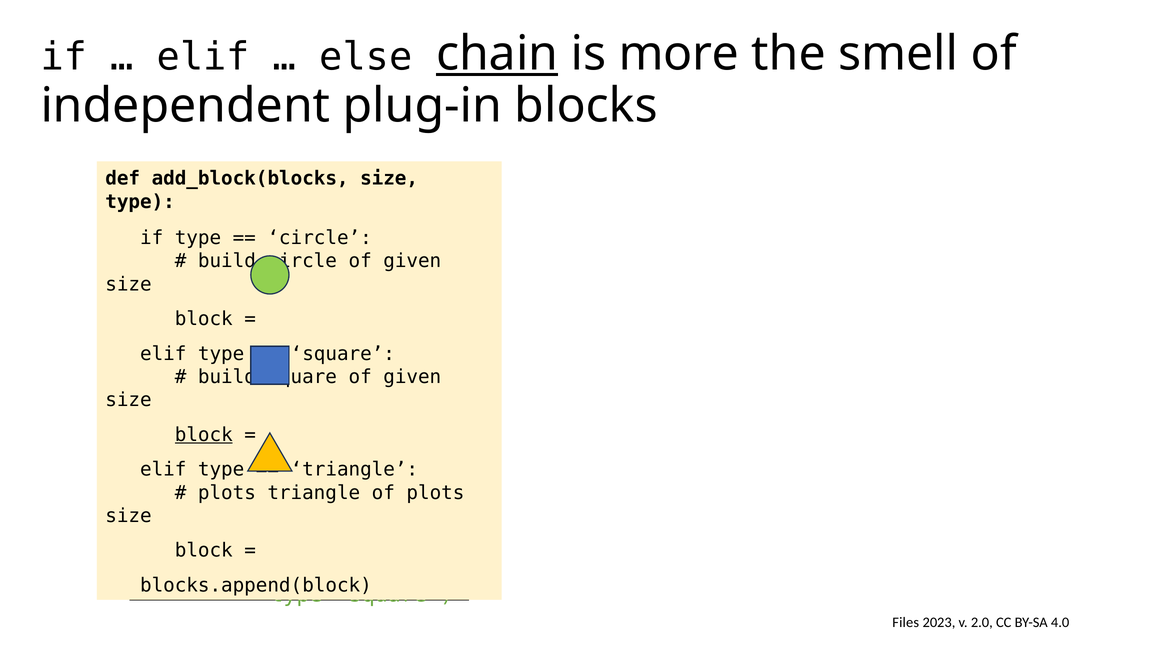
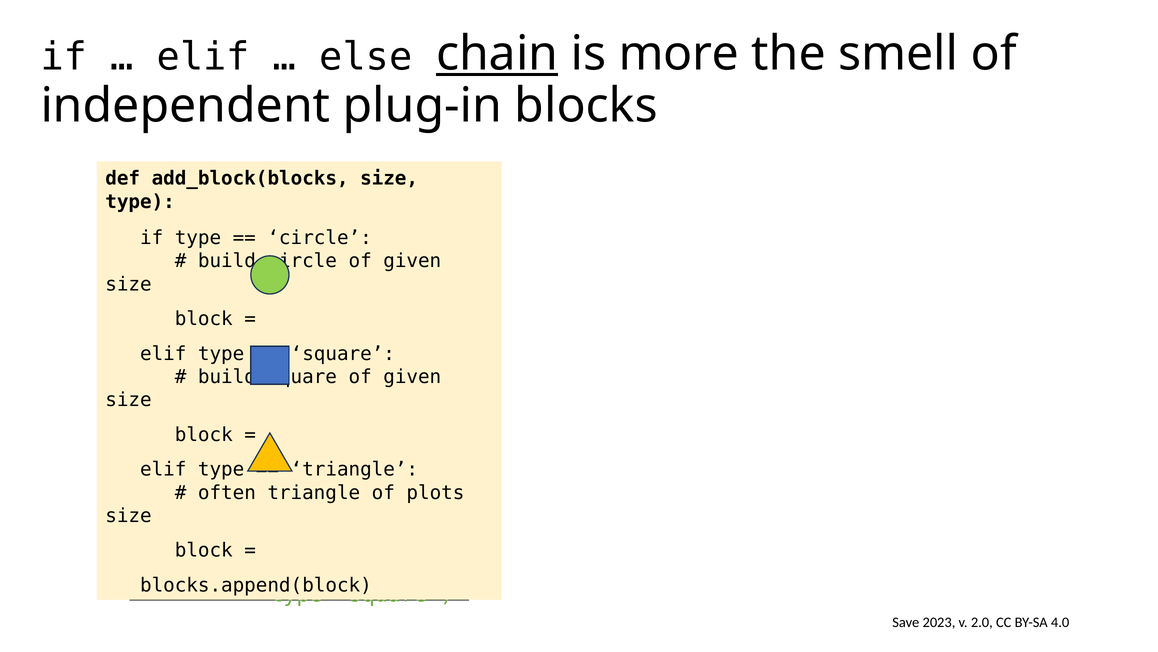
block underline: present -> none (204, 434)
plots: plots -> often (227, 492)
Files: Files -> Save (906, 622)
